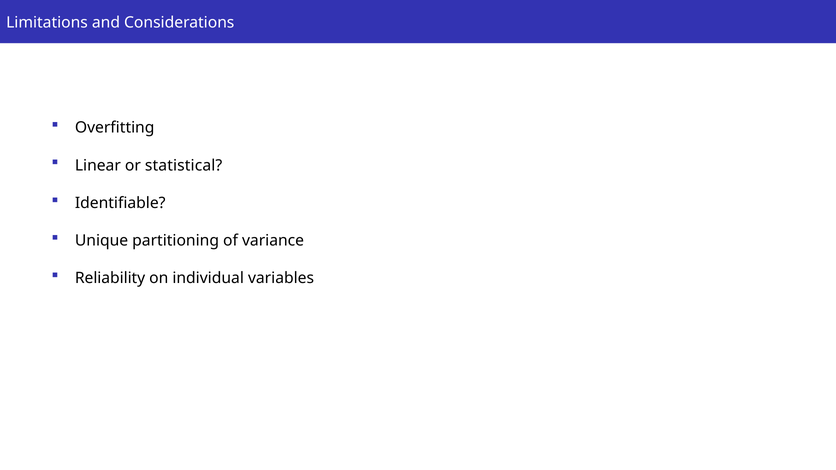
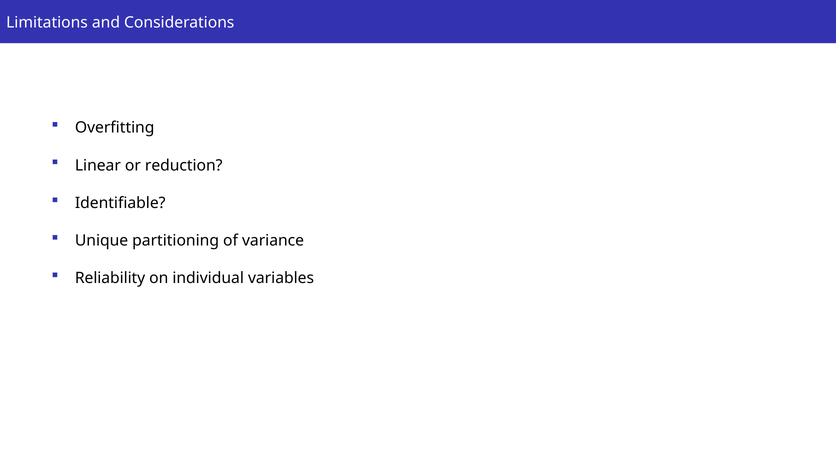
statistical: statistical -> reduction (184, 165)
